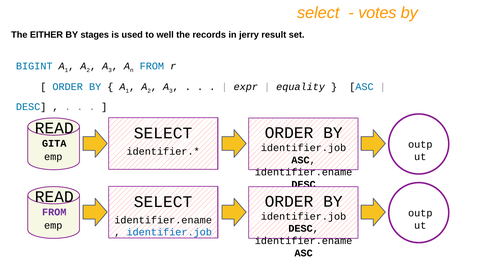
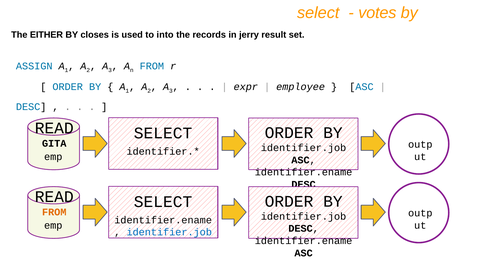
stages: stages -> closes (95, 35)
well: well -> into (165, 35)
BIGINT: BIGINT -> ASSIGN (34, 66)
equality: equality -> employee (301, 87)
FROM colour: purple -> orange (54, 212)
